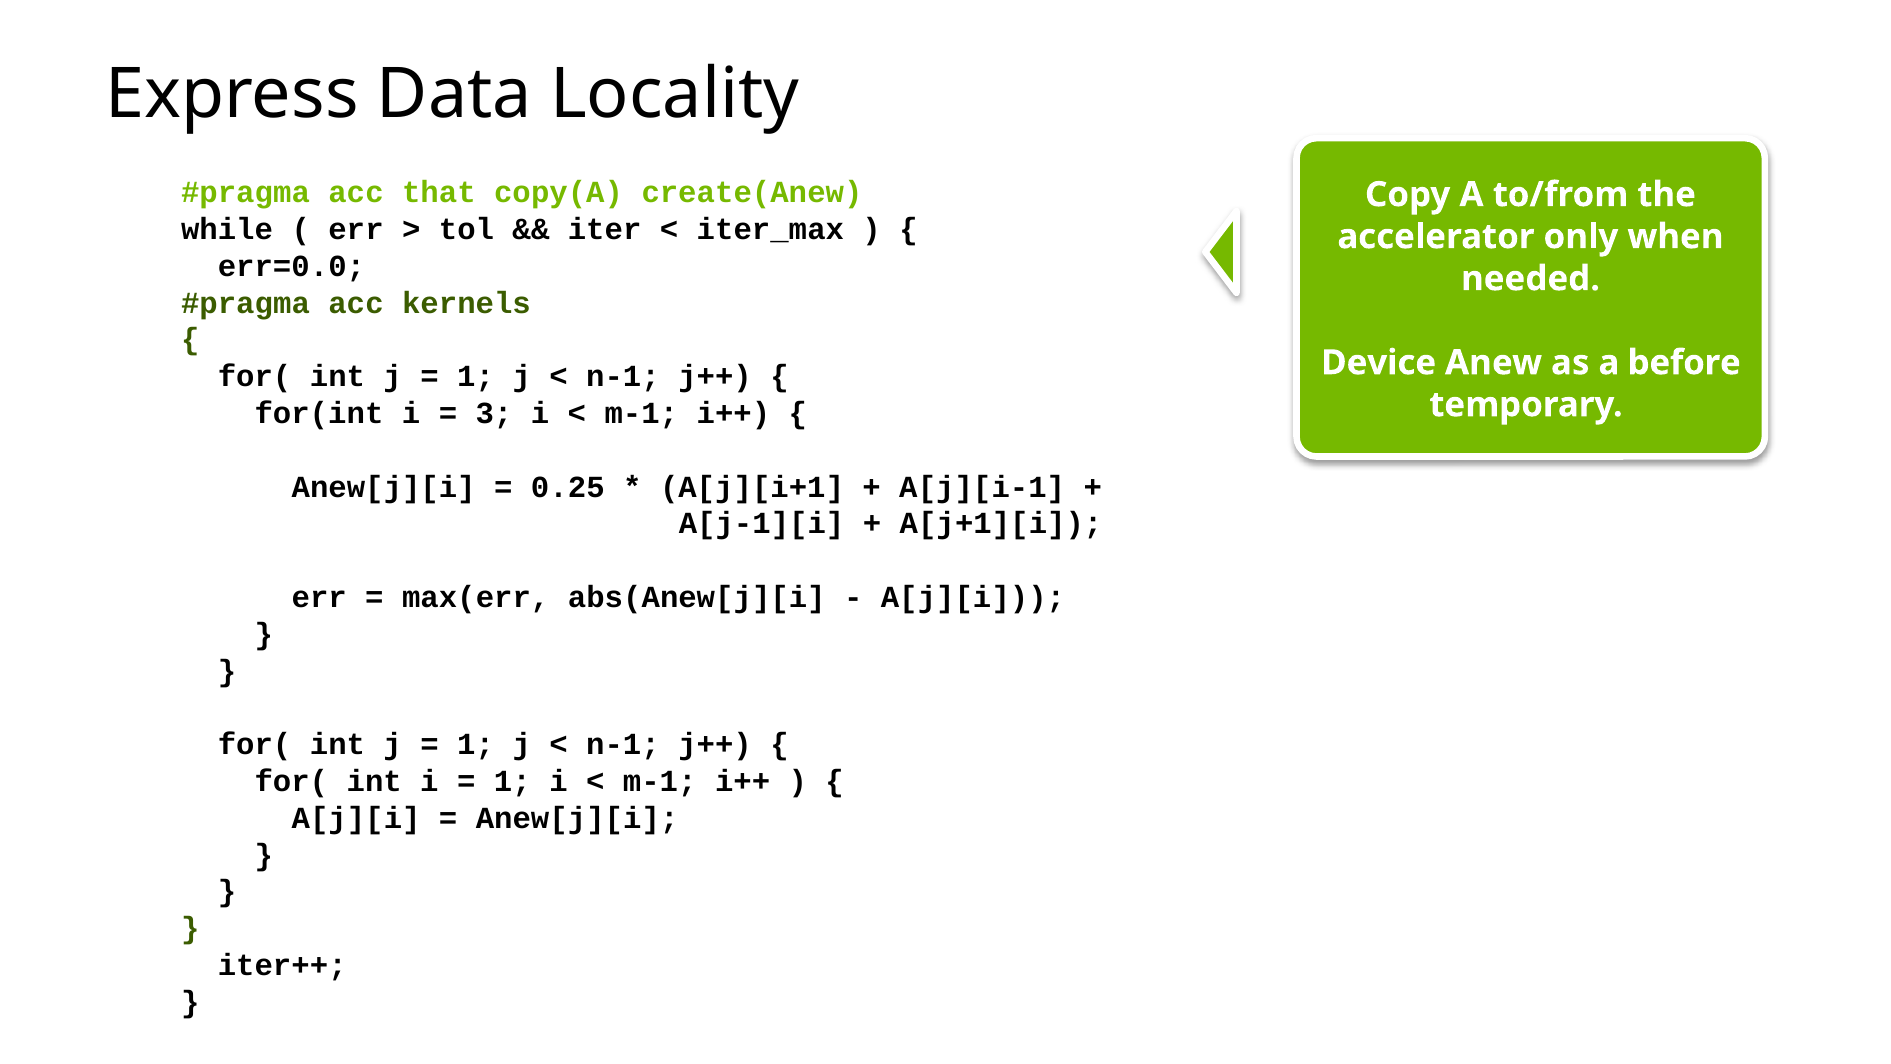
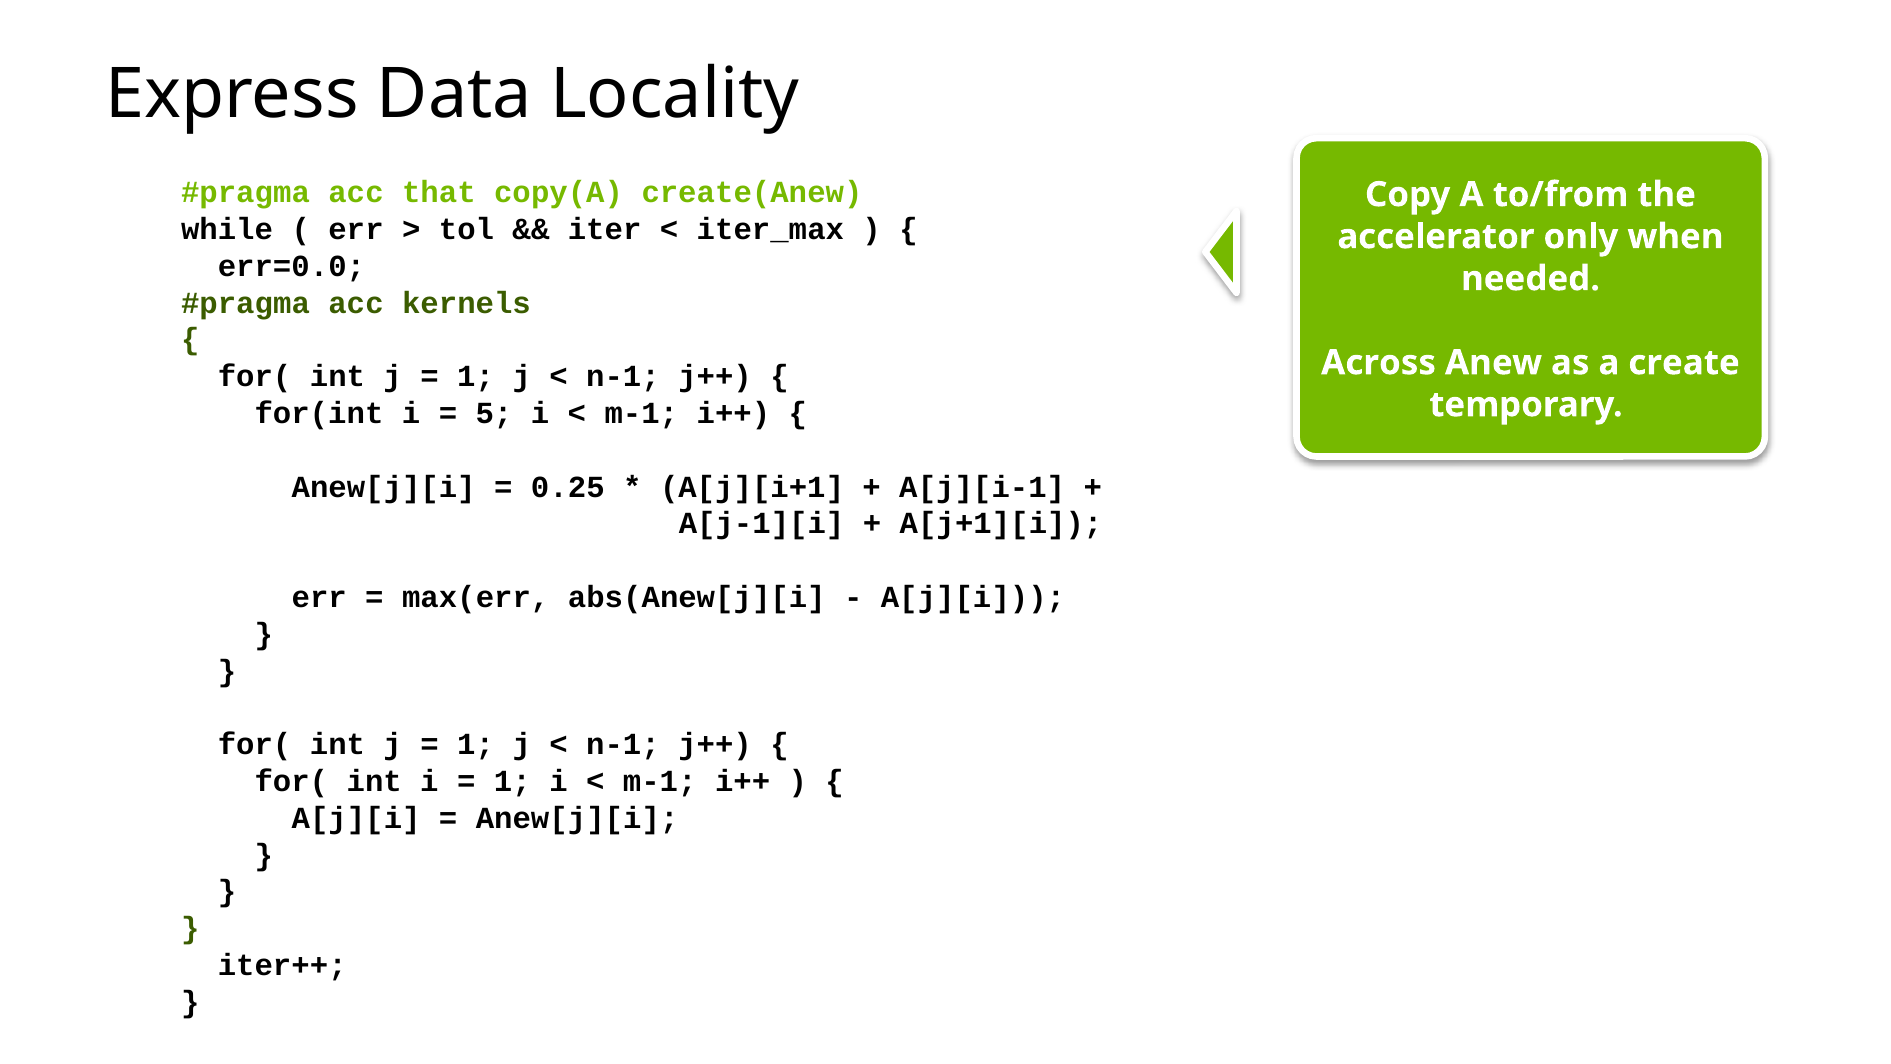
Device: Device -> Across (1379, 363)
before: before -> create (1684, 363)
3: 3 -> 5 (494, 413)
